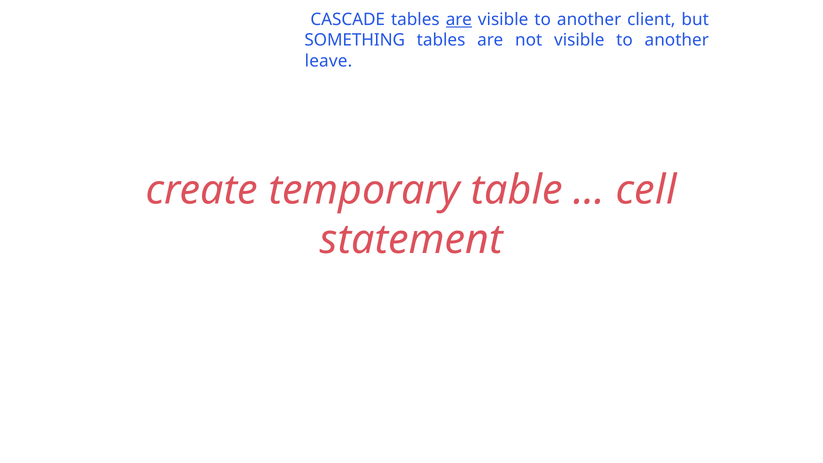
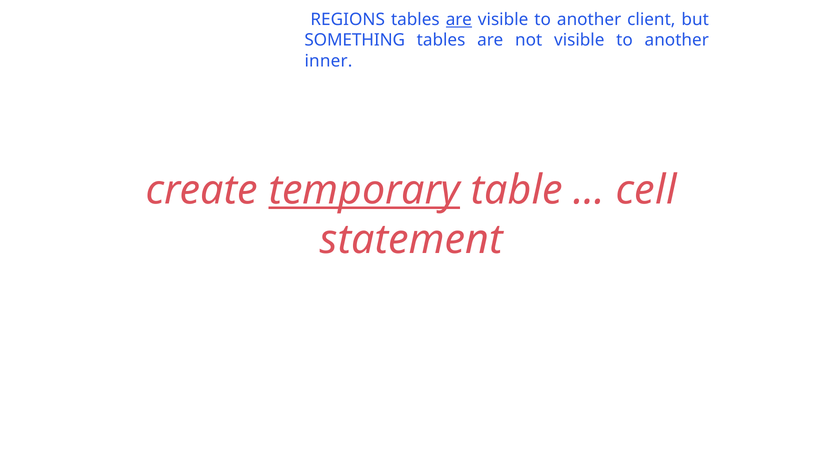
CASCADE: CASCADE -> REGIONS (348, 20)
leave: leave -> inner (328, 61)
temporary underline: none -> present (364, 190)
